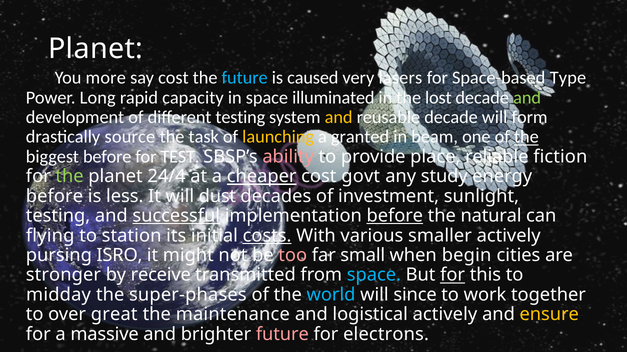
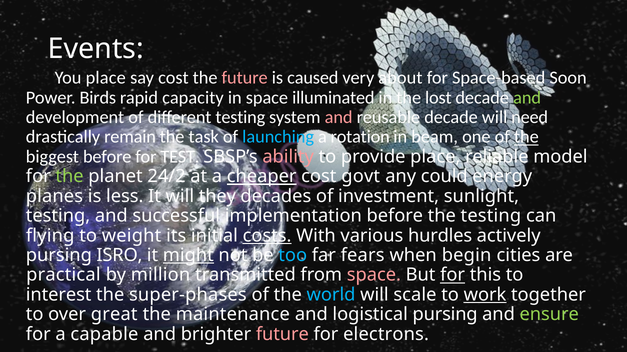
Planet: Planet -> Events (96, 49)
You more: more -> place (106, 78)
future colour: light blue -> pink (245, 78)
lasers: lasers -> about (400, 78)
Type: Type -> Soon (568, 78)
Long: Long -> Birds (98, 98)
and colour: yellow -> pink (339, 117)
form: form -> need (530, 117)
source: source -> remain (130, 137)
launching colour: yellow -> light blue (278, 137)
granted: granted -> rotation (360, 137)
fiction: fiction -> model (560, 157)
24/4: 24/4 -> 24/2 (167, 177)
study: study -> could (444, 177)
before: before -> planes (54, 196)
dust: dust -> they (217, 196)
successful underline: present -> none (176, 216)
before underline: present -> none (395, 216)
the natural: natural -> testing (491, 216)
station: station -> weight (132, 236)
smaller: smaller -> hurdles (440, 236)
might underline: none -> present (188, 256)
too colour: pink -> light blue (293, 256)
small: small -> fears (363, 256)
stronger: stronger -> practical (63, 276)
receive: receive -> million (161, 276)
space colour: light blue -> pink (374, 276)
midday: midday -> interest (59, 295)
since: since -> scale (415, 295)
work underline: none -> present (485, 295)
logistical actively: actively -> pursing (445, 315)
ensure colour: yellow -> light green (549, 315)
massive: massive -> capable (104, 335)
